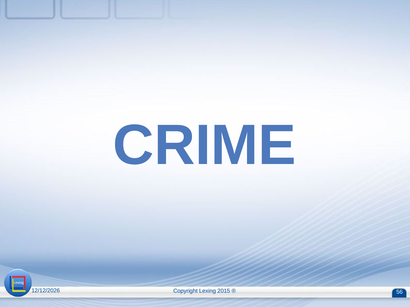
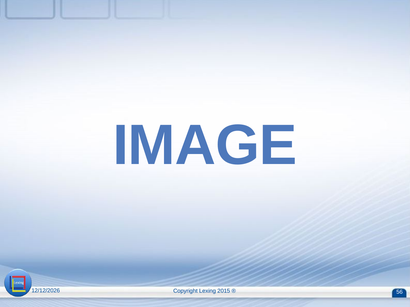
CRIME: CRIME -> IMAGE (205, 145)
